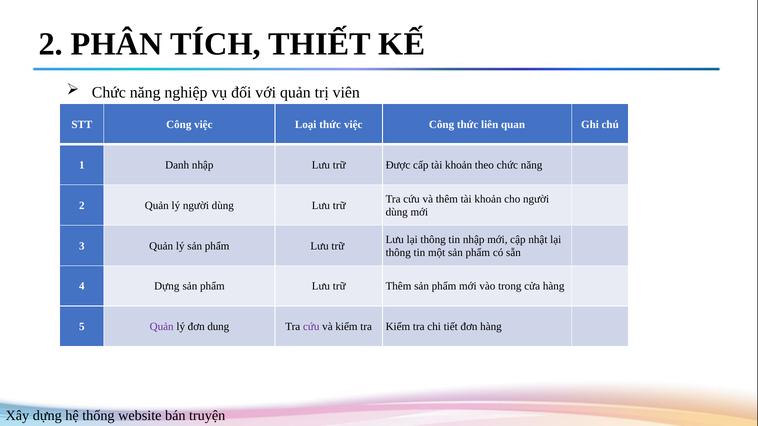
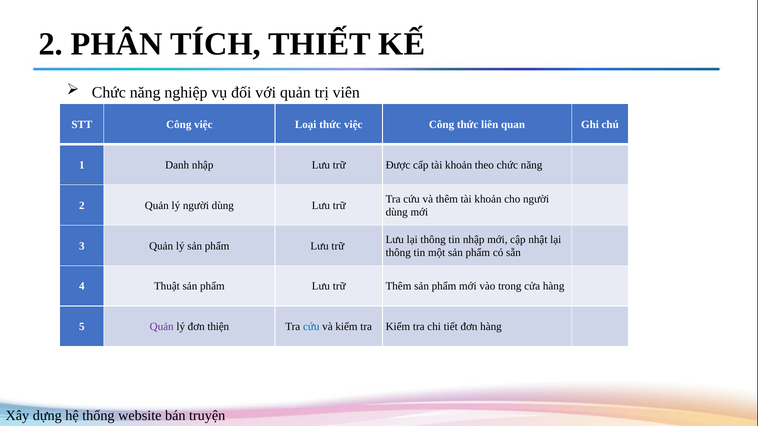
4 Dựng: Dựng -> Thuật (167, 287)
dung: dung -> thiện (218, 327)
cứu colour: purple -> blue (311, 327)
